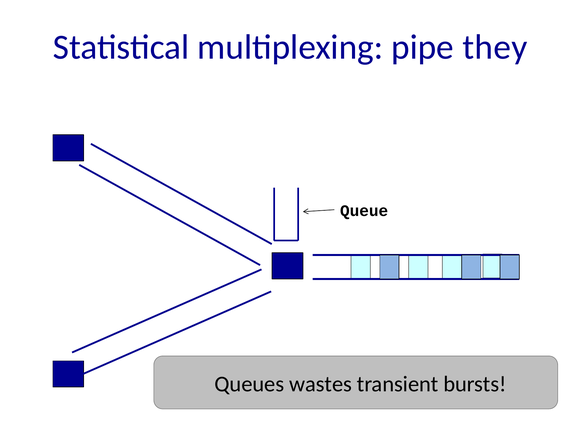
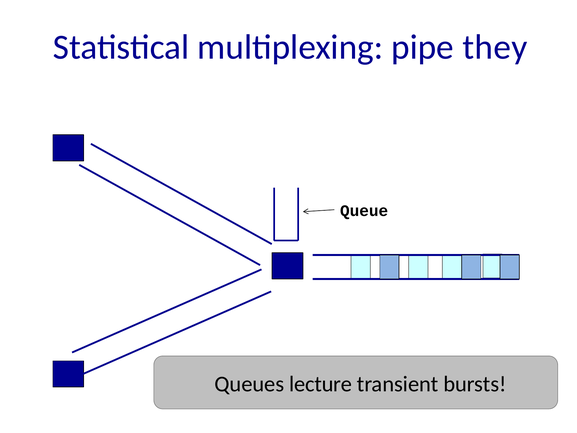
wastes: wastes -> lecture (321, 384)
